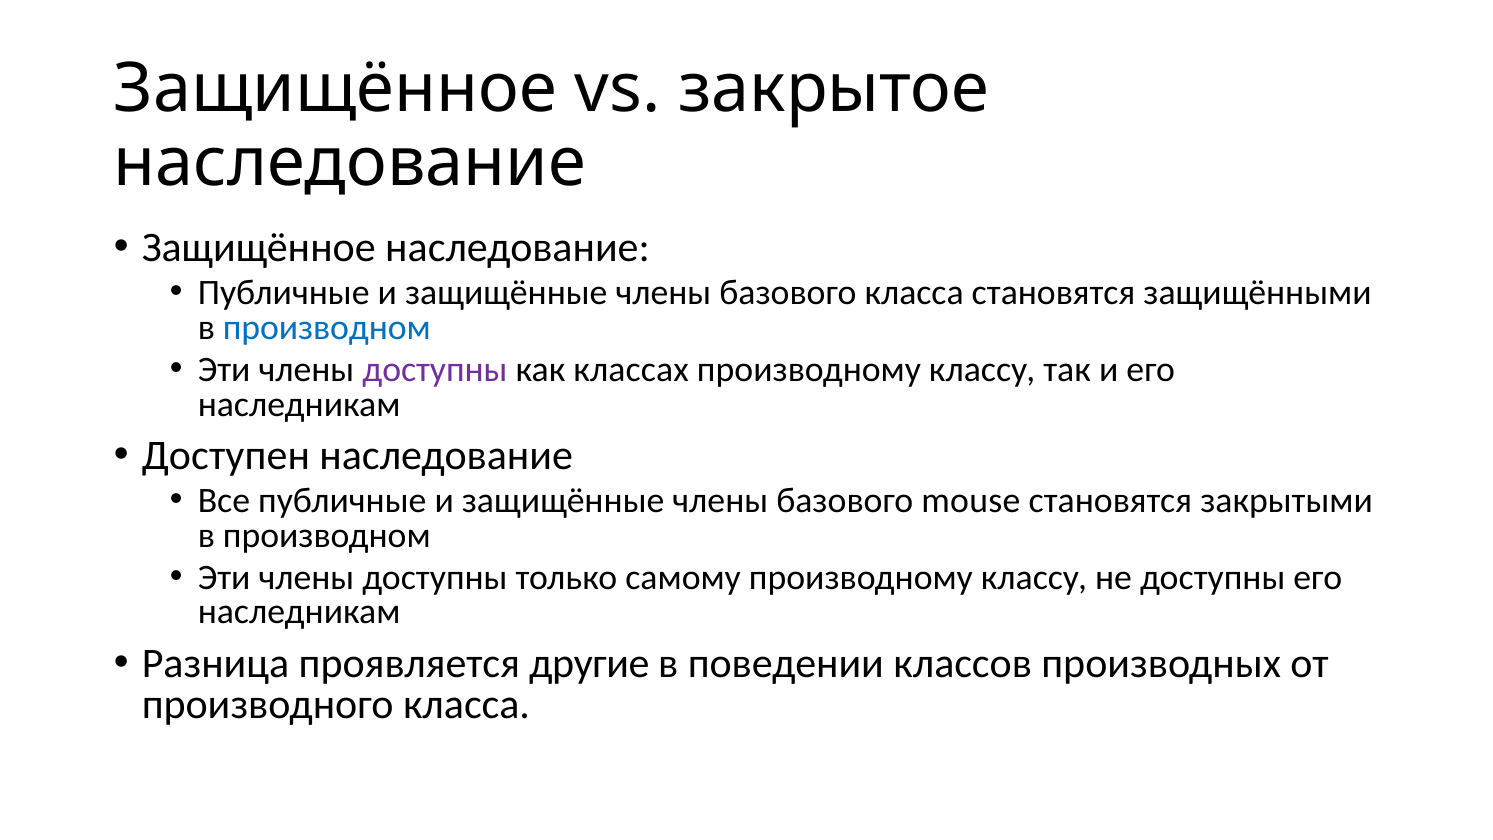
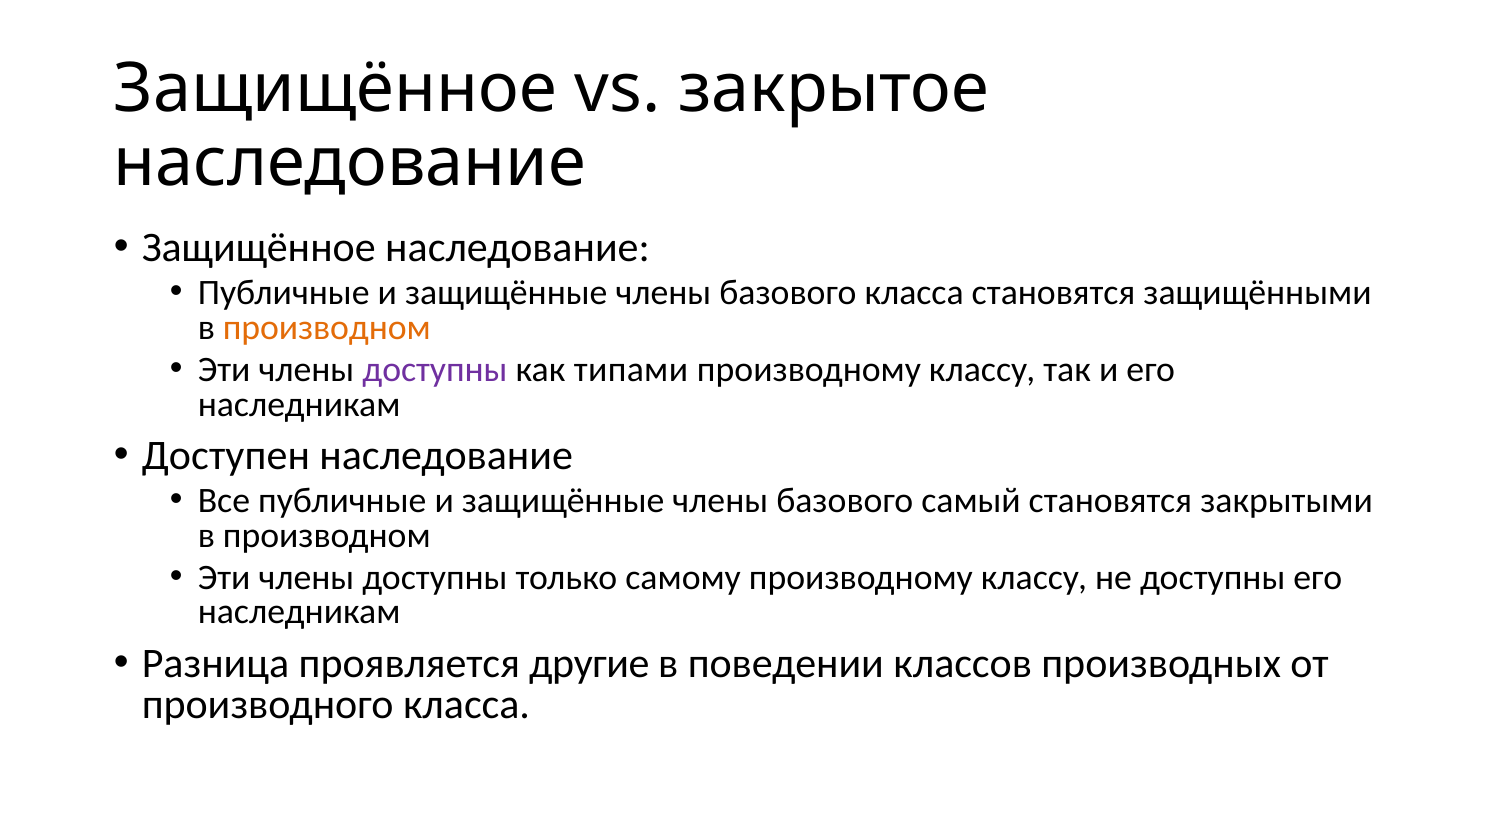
производном colour: blue -> orange (327, 328)
классах: классах -> типами (631, 369)
mouse: mouse -> самый (971, 501)
